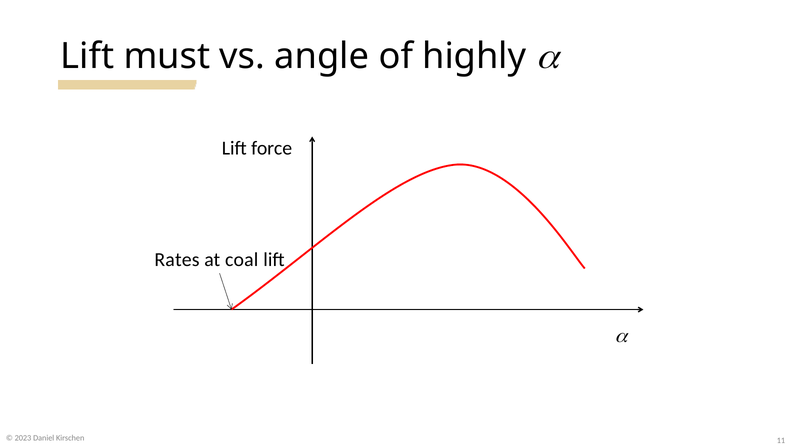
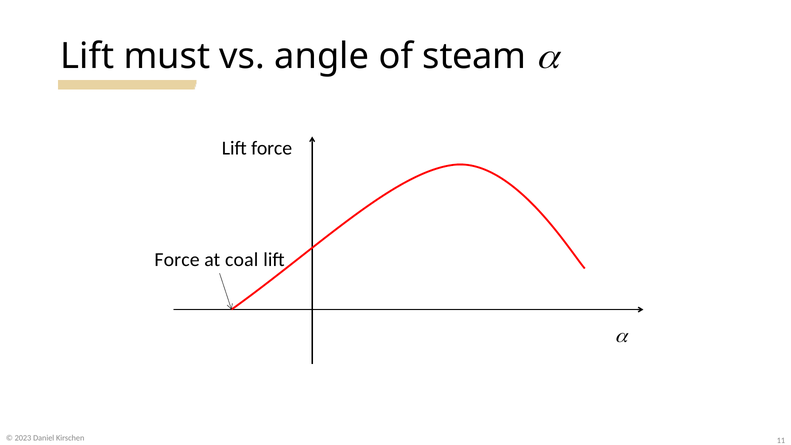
highly: highly -> steam (474, 56)
Rates: Rates -> Force (177, 260)
